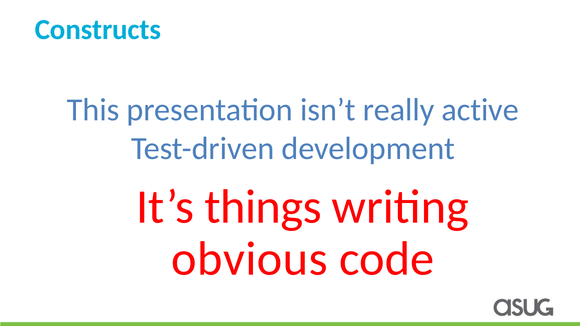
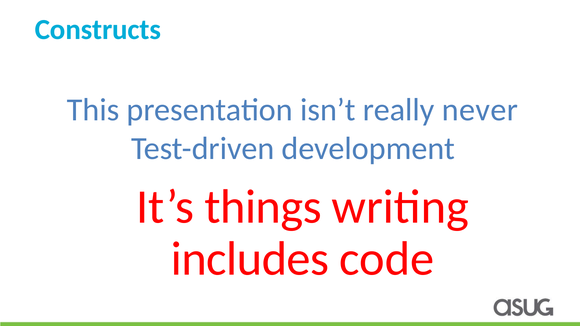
active: active -> never (480, 110)
obvious: obvious -> includes (250, 259)
